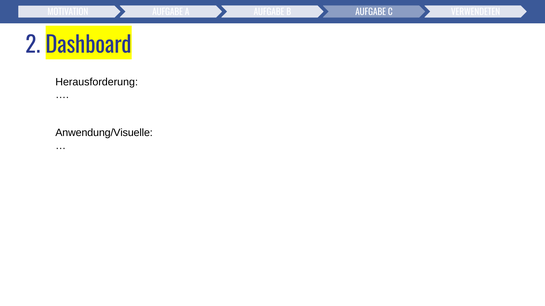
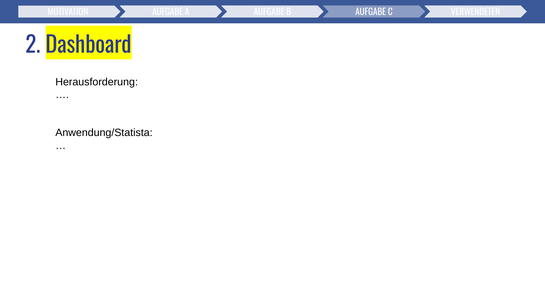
Anwendung/Visuelle: Anwendung/Visuelle -> Anwendung/Statista (104, 133)
